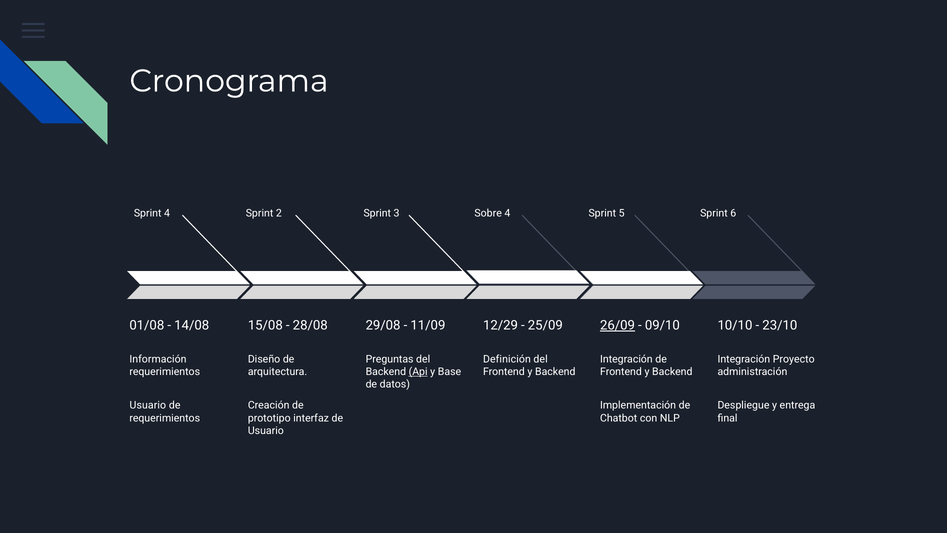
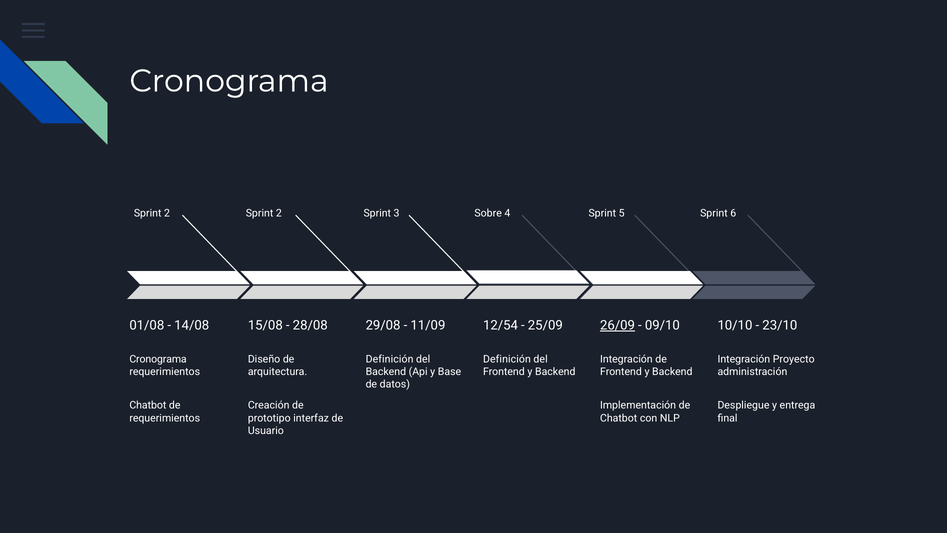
4: 4 -> 2 (167, 213)
12/29: 12/29 -> 12/54 (500, 325)
Información: Información -> Cronograma (158, 359)
Preguntas: Preguntas -> Definición (390, 359)
Api underline: present -> none (418, 372)
Usuario: Usuario -> Chatbot (148, 405)
